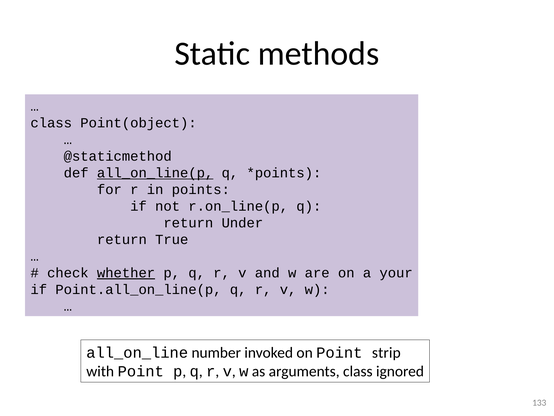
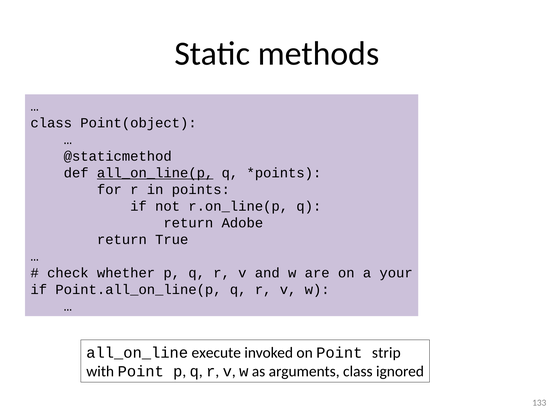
Under: Under -> Adobe (242, 223)
whether underline: present -> none (126, 272)
number: number -> execute (216, 352)
